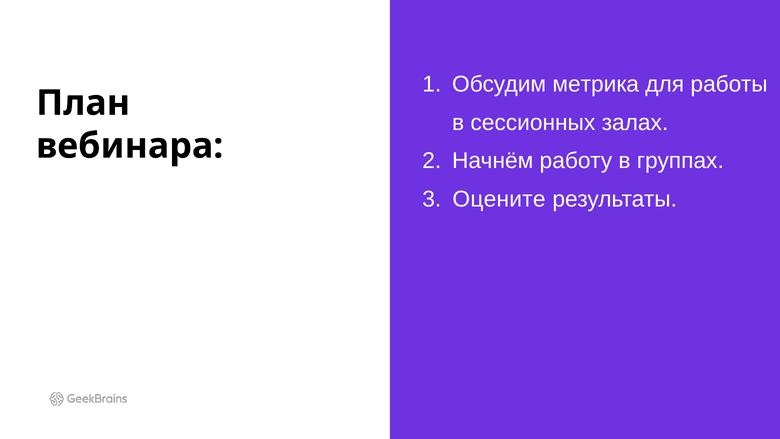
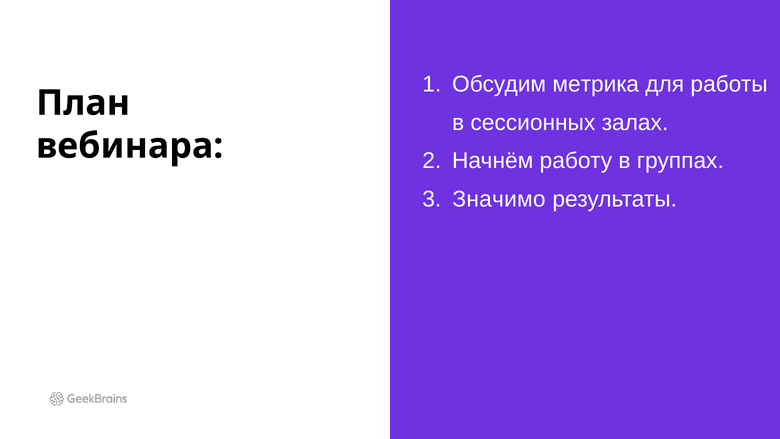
Оцените: Оцените -> Значимо (499, 199)
